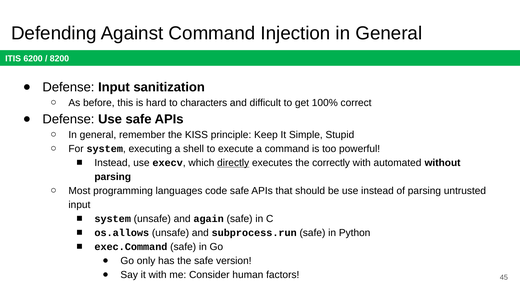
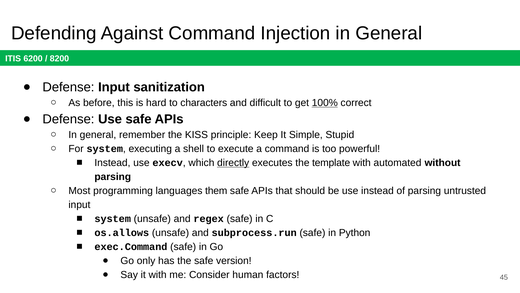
100% underline: none -> present (325, 103)
correctly: correctly -> template (331, 163)
code: code -> them (216, 190)
again: again -> regex (209, 218)
